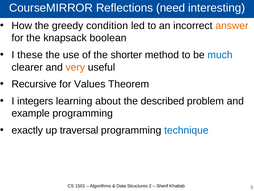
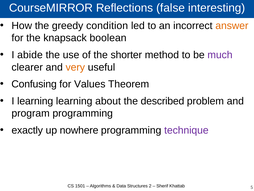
need: need -> false (171, 8)
these: these -> abide (30, 55)
much colour: blue -> purple (220, 55)
Recursive: Recursive -> Confusing (34, 84)
I integers: integers -> learning (35, 101)
example: example -> program (31, 113)
traversal: traversal -> nowhere (79, 130)
technique colour: blue -> purple (186, 130)
